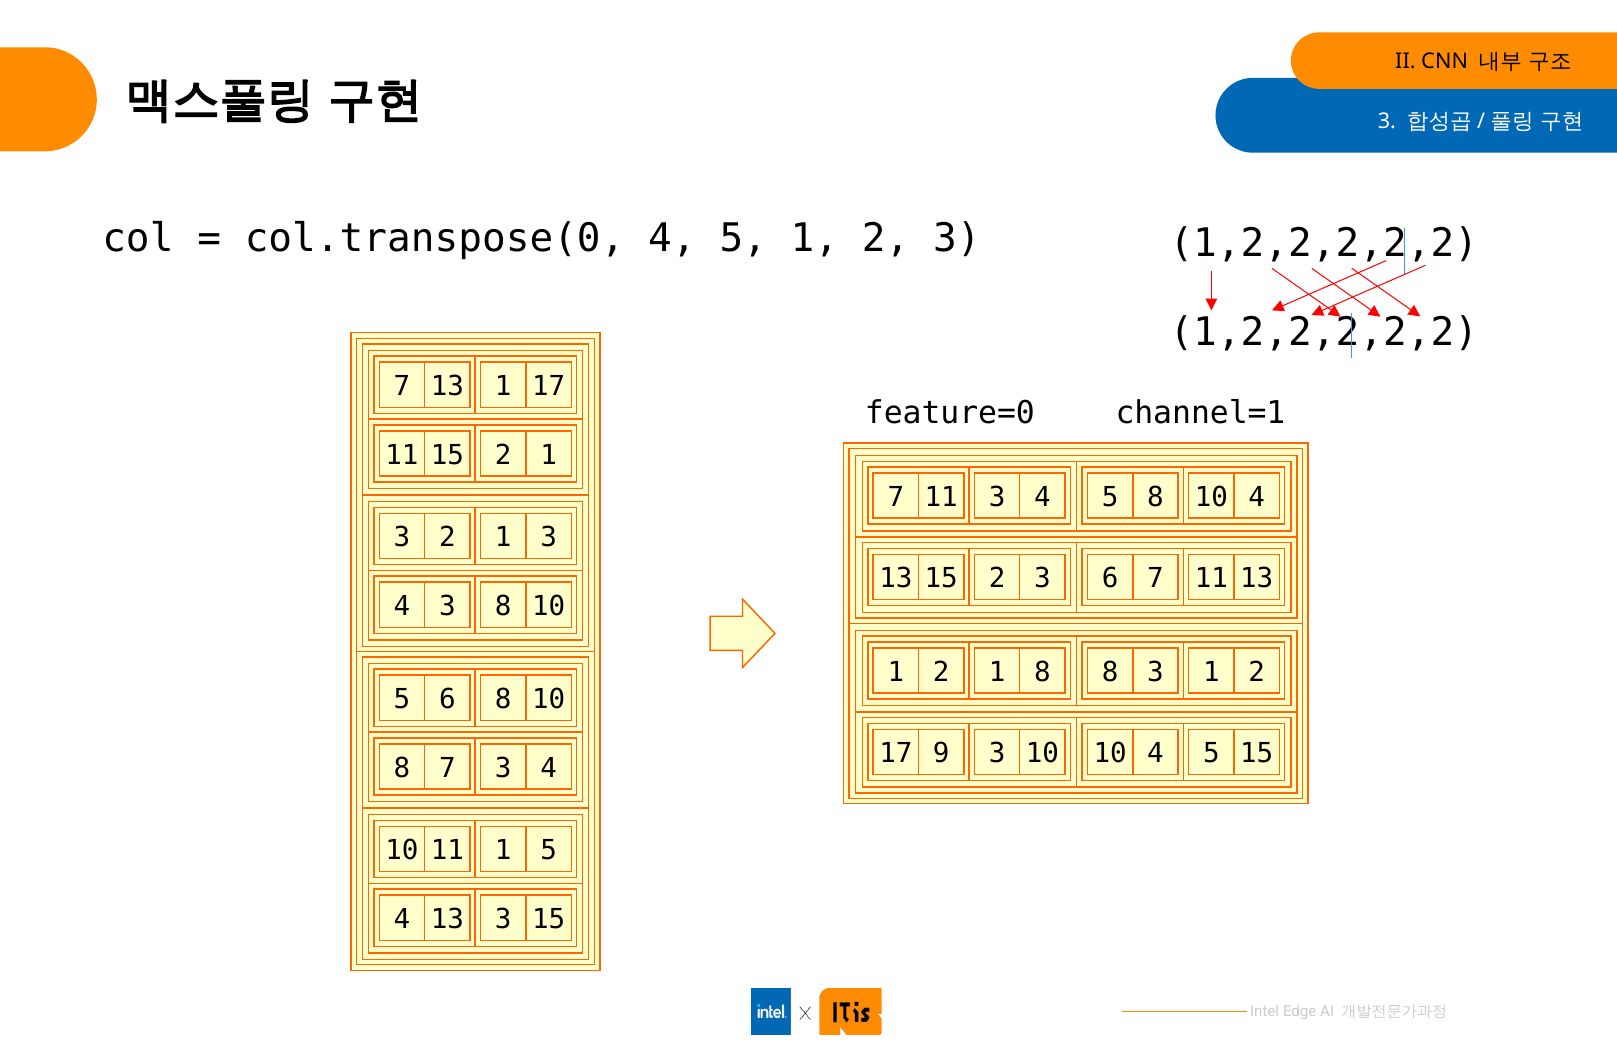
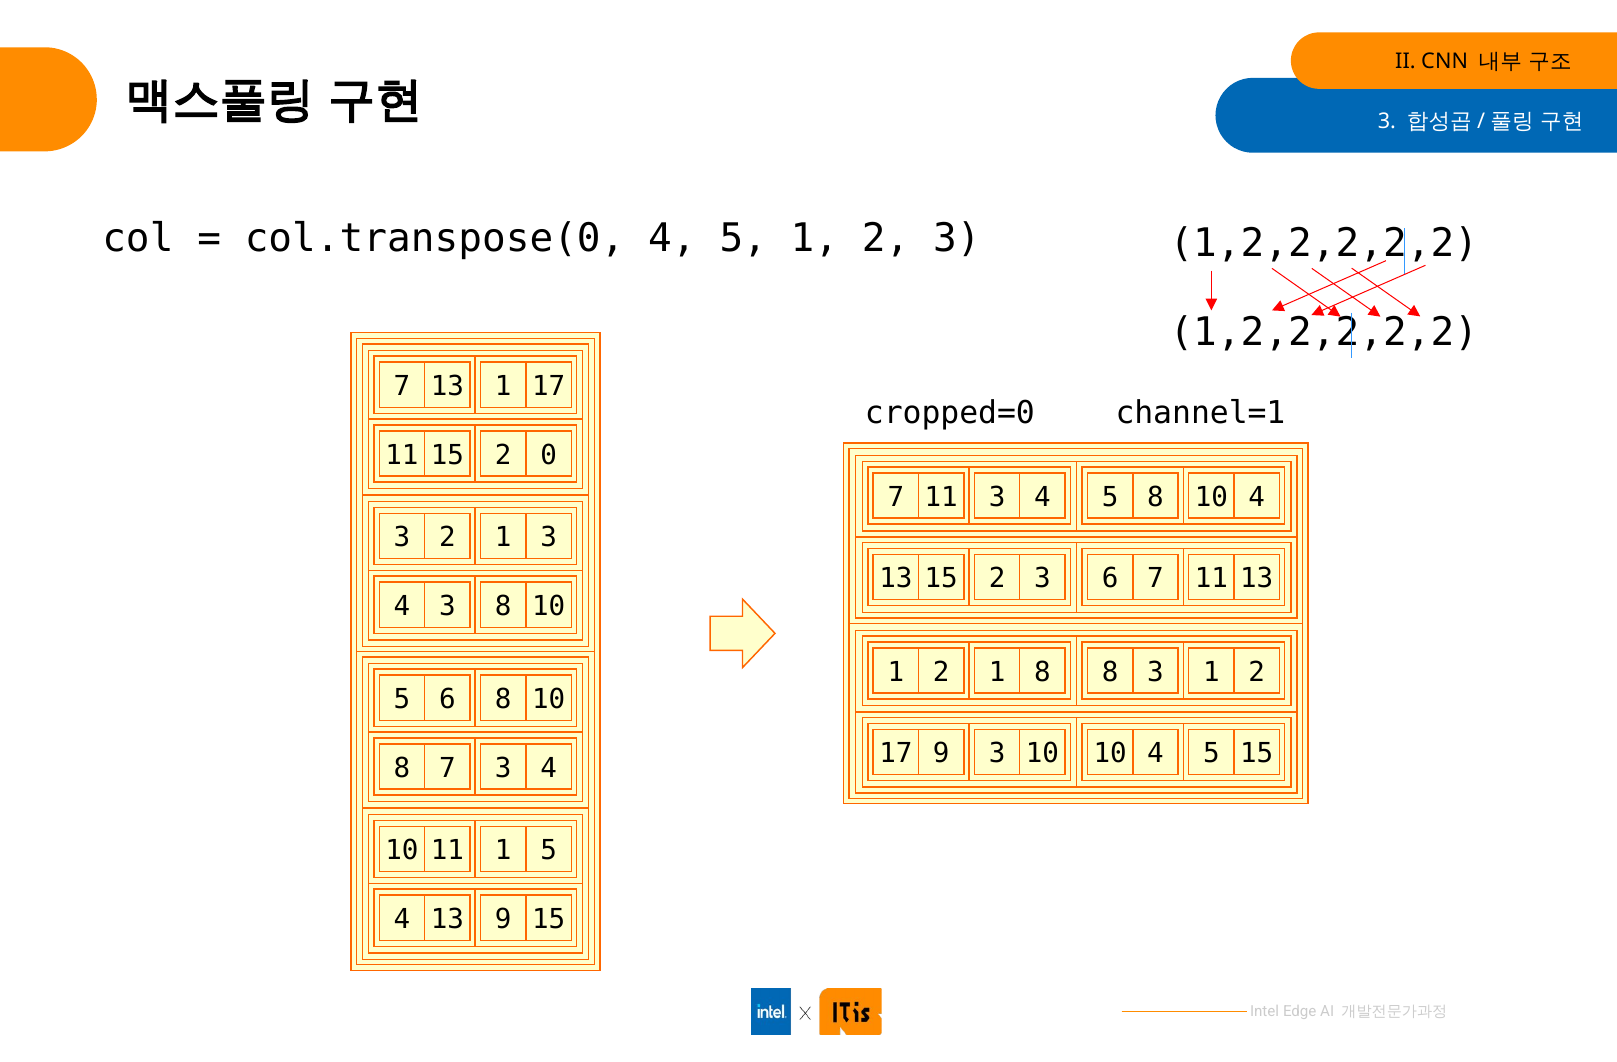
feature=0: feature=0 -> cropped=0 (950, 413)
15 2 1: 1 -> 0 (549, 455)
13 3: 3 -> 9 (503, 920)
